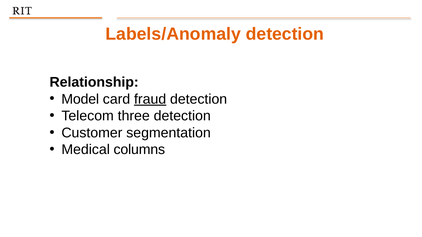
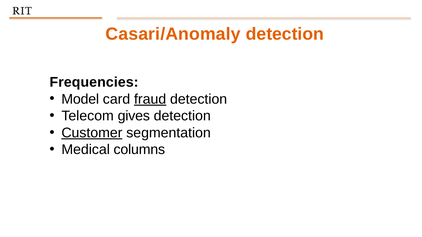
Labels/Anomaly: Labels/Anomaly -> Casari/Anomaly (173, 34)
Relationship: Relationship -> Frequencies (94, 82)
three: three -> gives (134, 116)
Customer underline: none -> present (92, 133)
